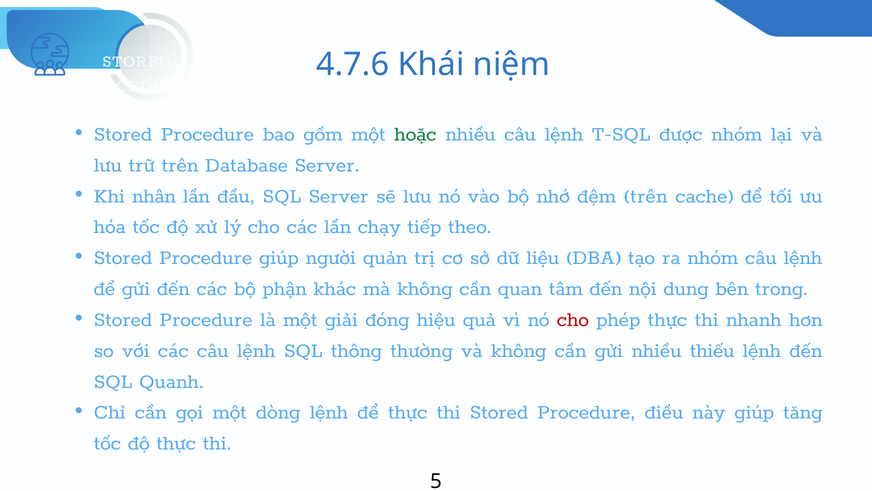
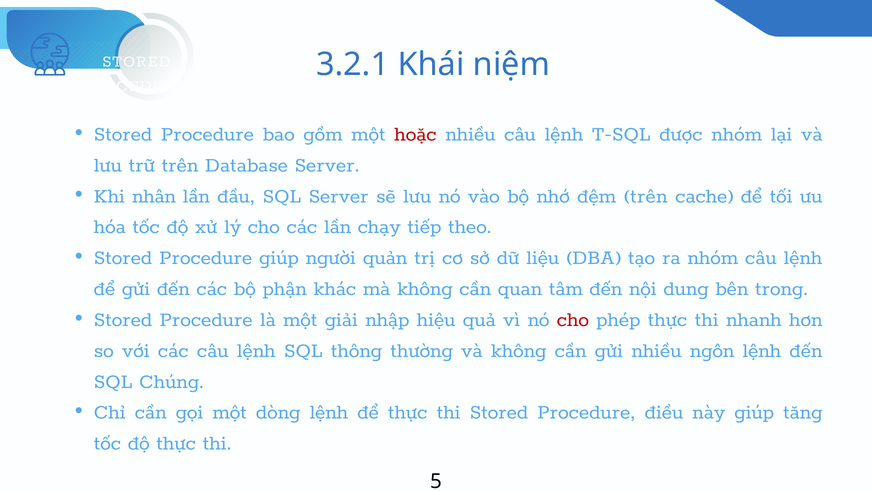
4.7.6: 4.7.6 -> 3.2.1 (353, 64)
hoặc colour: green -> red (416, 133)
đóng: đóng -> nhập (387, 319)
thiếu: thiếu -> ngôn (712, 350)
Quanh: Quanh -> Chúng (172, 380)
